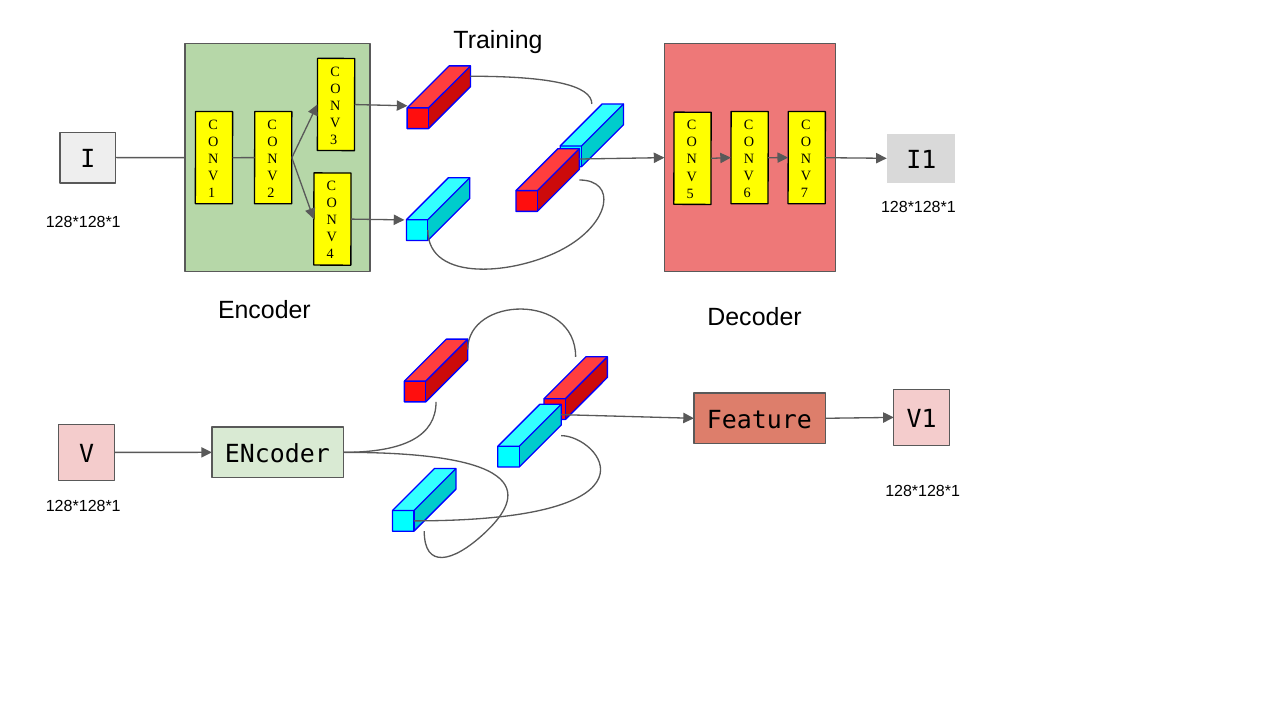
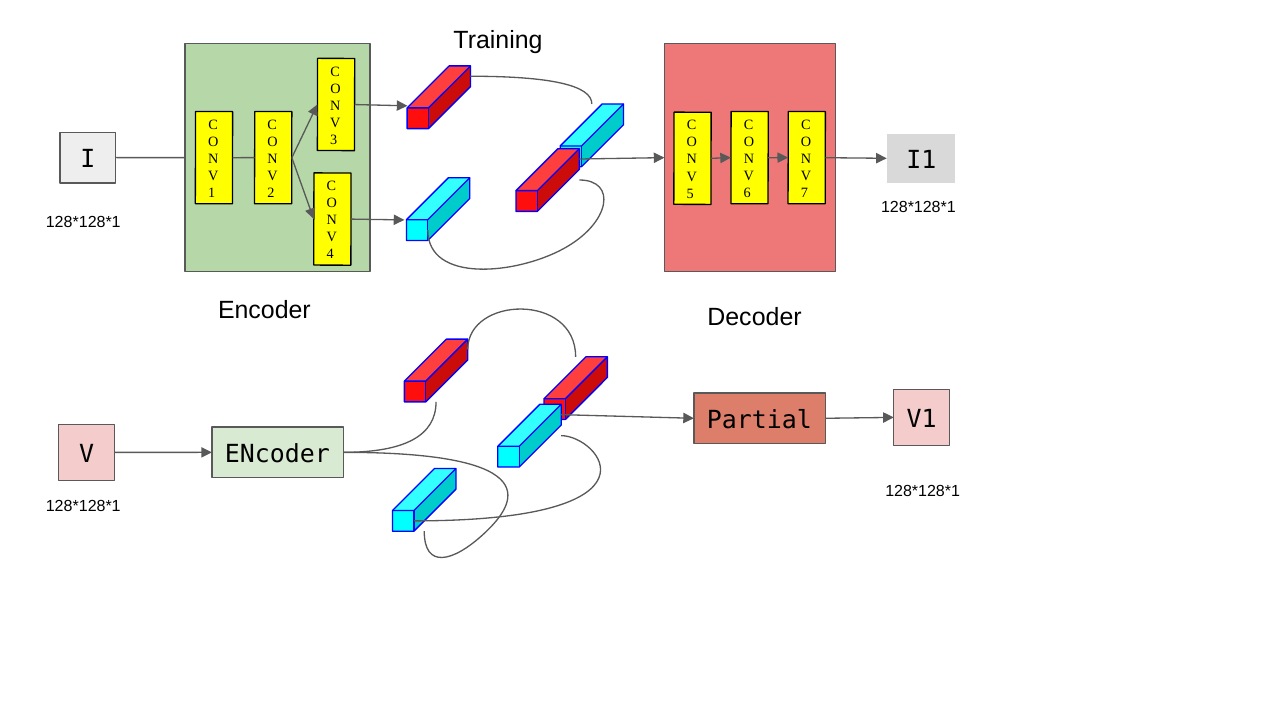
Feature: Feature -> Partial (759, 420)
